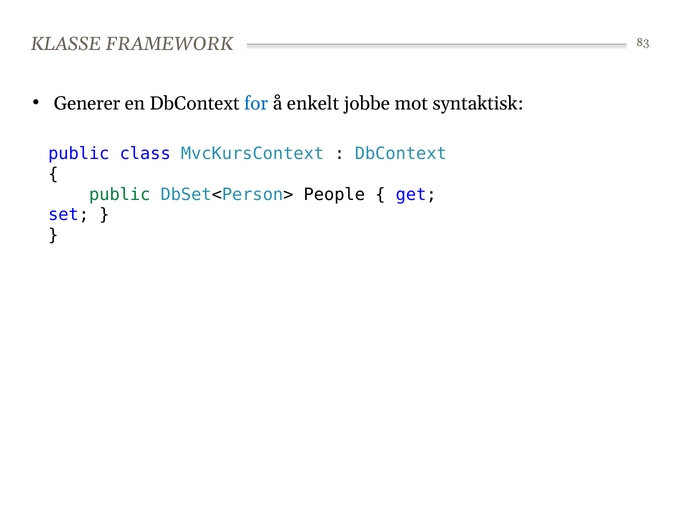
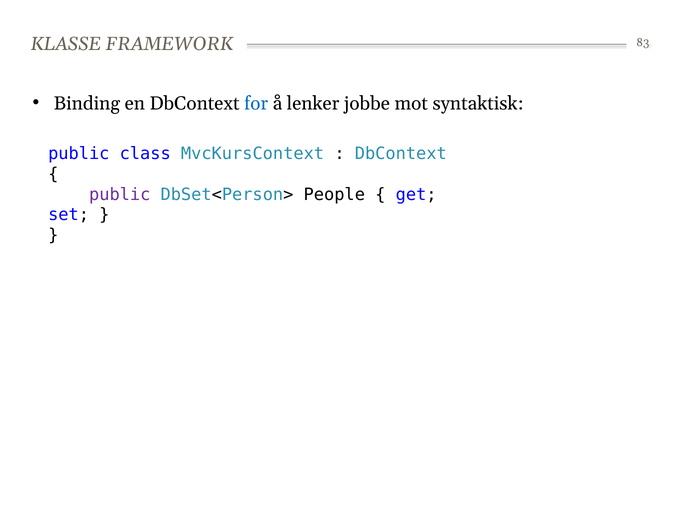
Generer: Generer -> Binding (87, 103)
enkelt: enkelt -> lenker (313, 103)
public colour: green -> purple (120, 194)
